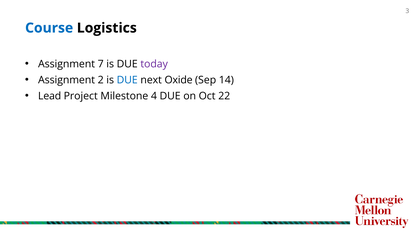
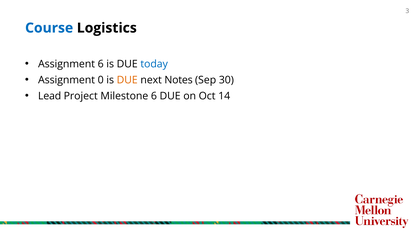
Assignment 7: 7 -> 6 (101, 64)
today colour: purple -> blue (154, 64)
2: 2 -> 0 (101, 80)
DUE colour: blue -> orange (127, 80)
Oxide: Oxide -> Notes (179, 80)
14: 14 -> 30 (226, 80)
Milestone 4: 4 -> 6 (154, 96)
22: 22 -> 14 (224, 96)
